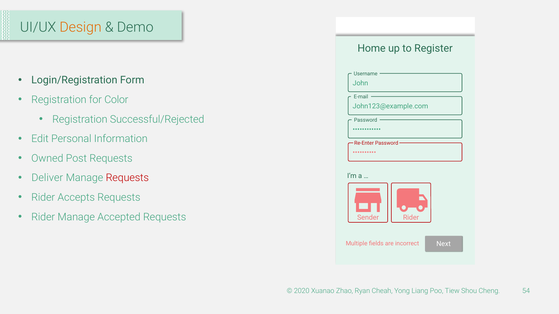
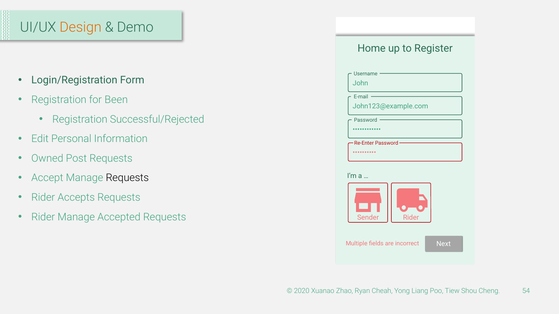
Color: Color -> Been (116, 100)
Deliver: Deliver -> Accept (47, 178)
Requests colour: red -> black (127, 178)
